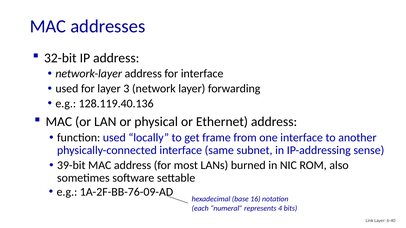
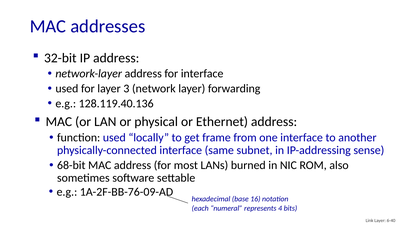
39-bit: 39-bit -> 68-bit (71, 165)
